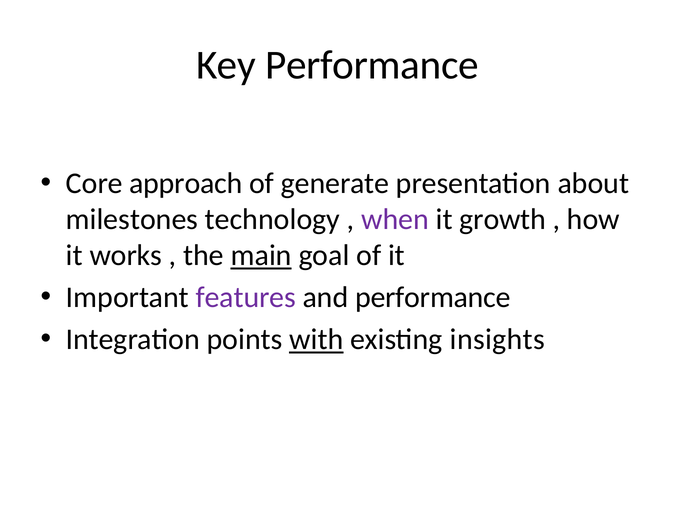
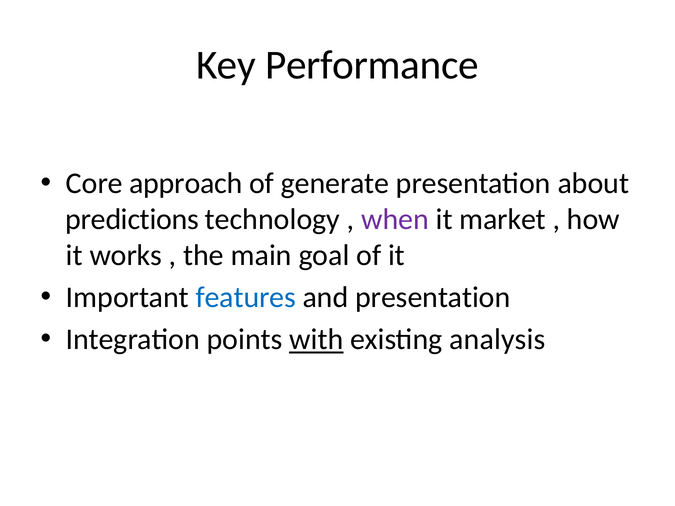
milestones: milestones -> predictions (132, 220)
growth: growth -> market (503, 220)
main underline: present -> none (261, 256)
features colour: purple -> blue (246, 298)
and performance: performance -> presentation (433, 298)
insights: insights -> analysis (497, 340)
